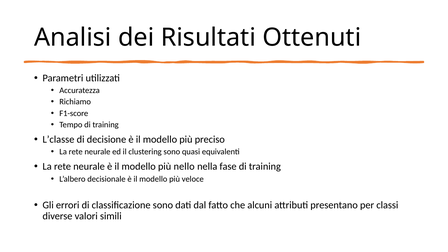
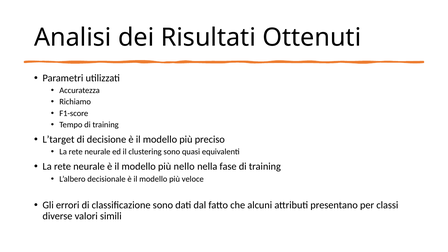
L’classe: L’classe -> L’target (59, 139)
